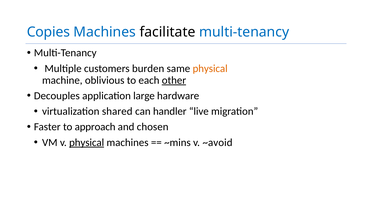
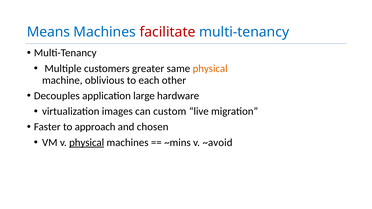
Copies: Copies -> Means (48, 32)
facilitate colour: black -> red (167, 32)
burden: burden -> greater (148, 69)
other underline: present -> none (174, 80)
shared: shared -> images (117, 111)
handler: handler -> custom (170, 111)
